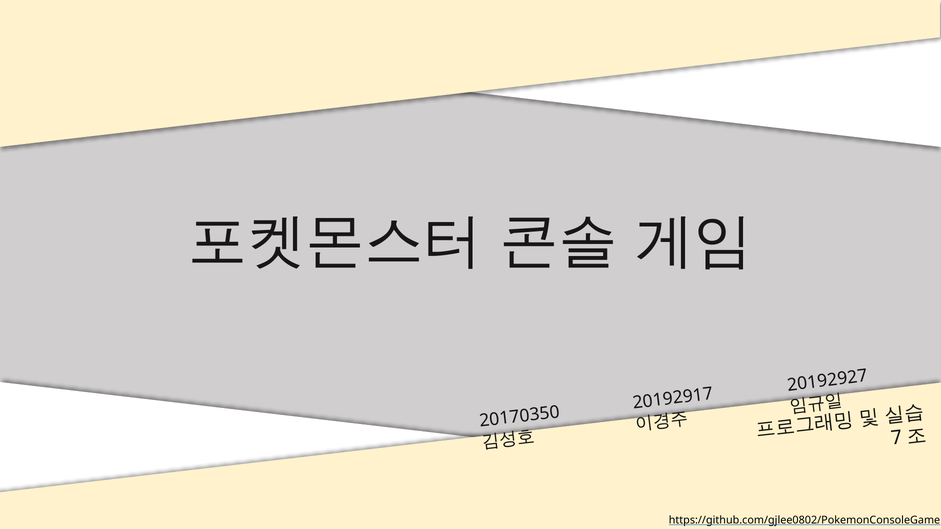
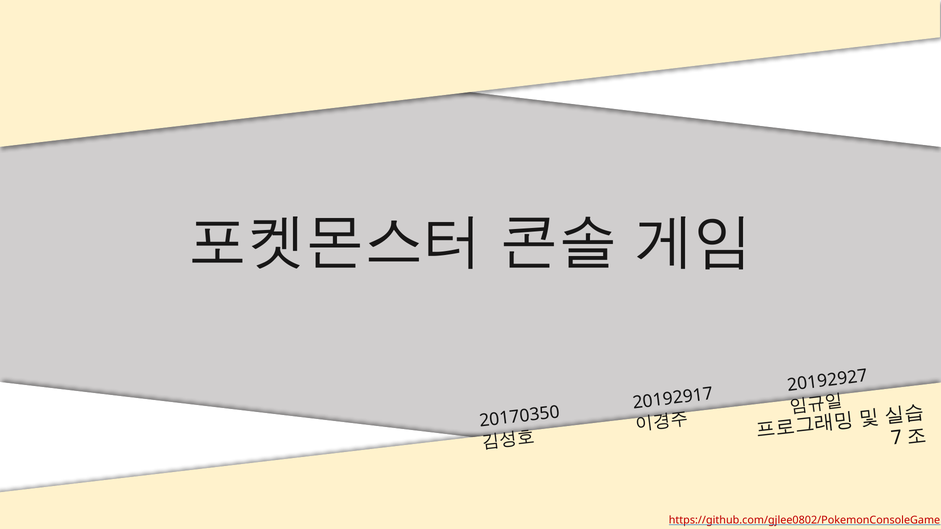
https://github.com/gjlee0802/PokemonConsoleGame colour: black -> red (804, 520)
